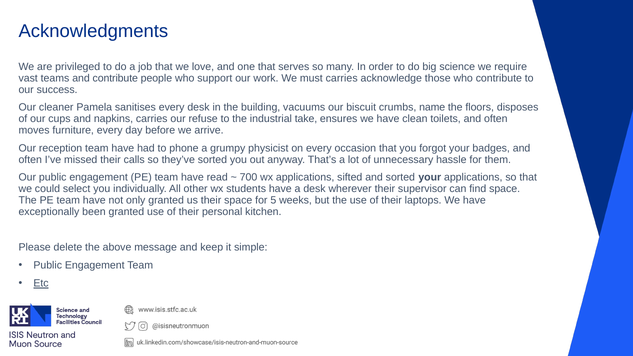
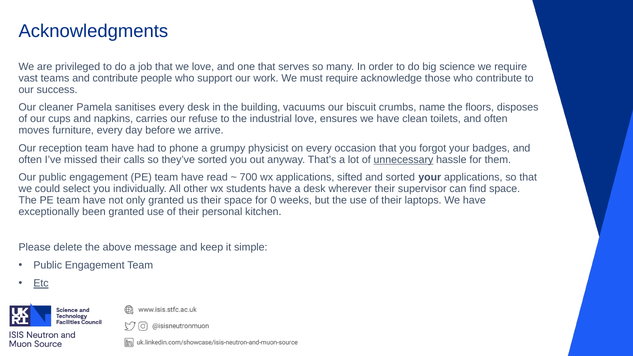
must carries: carries -> require (342, 78)
industrial take: take -> love (306, 119)
unnecessary underline: none -> present (403, 160)
5: 5 -> 0 (273, 200)
